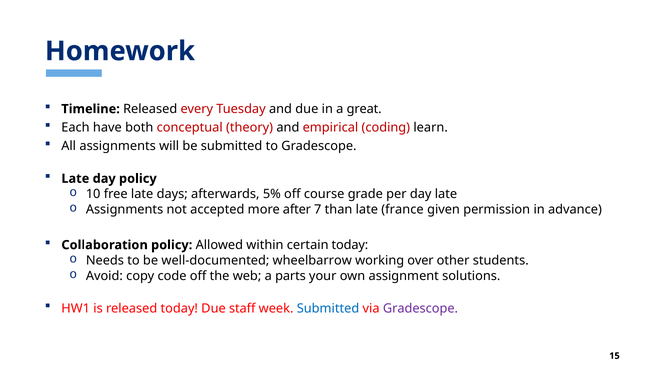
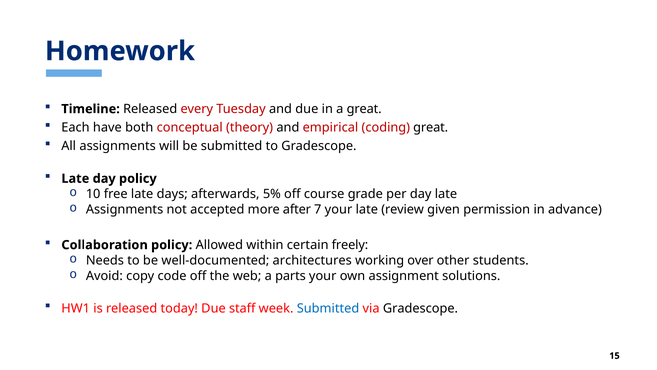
coding learn: learn -> great (431, 127)
7 than: than -> your (338, 209)
france: france -> review (403, 209)
certain today: today -> freely (350, 245)
wheelbarrow: wheelbarrow -> architectures (312, 260)
Gradescope colour: purple -> black (420, 308)
